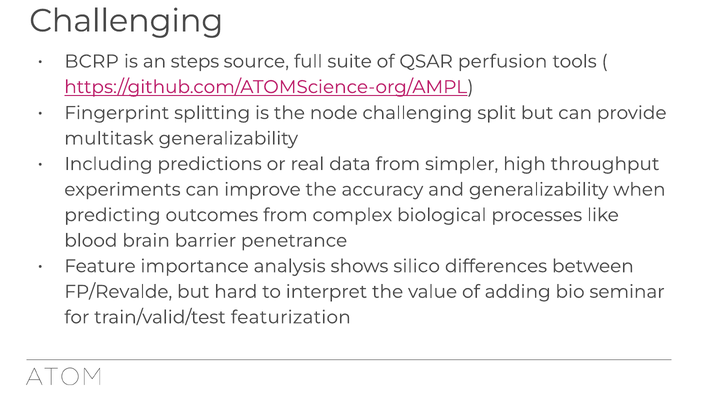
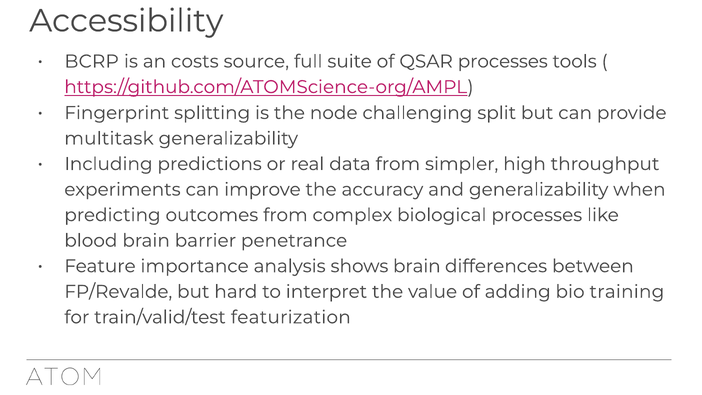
Challenging: Challenging -> Accessibility (126, 21)
steps: steps -> costs (195, 61)
QSAR perfusion: perfusion -> processes (503, 61)
shows silico: silico -> brain (417, 266)
seminar: seminar -> training (627, 292)
